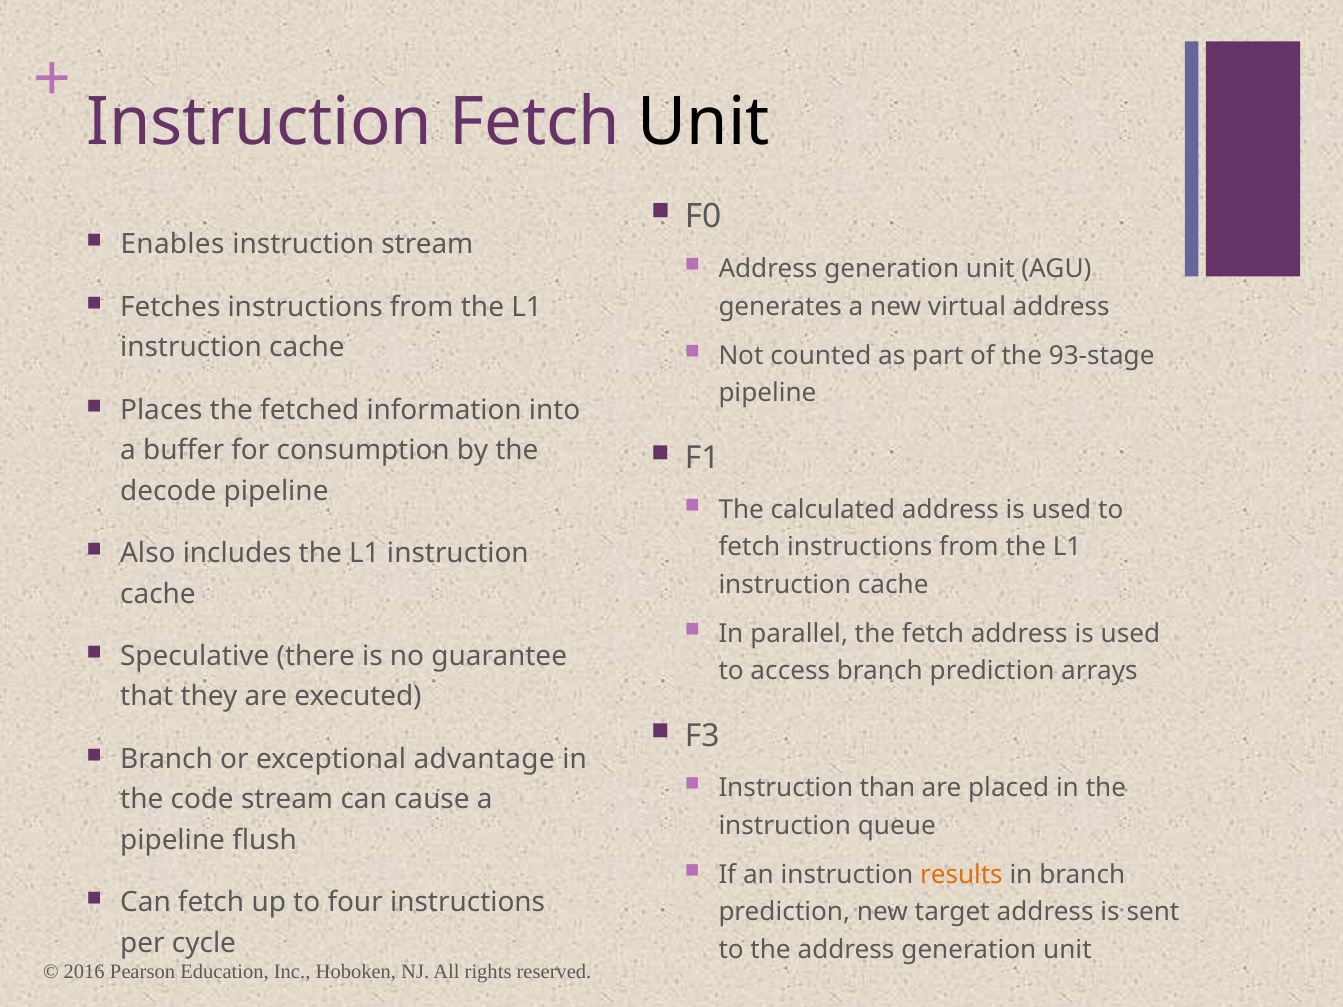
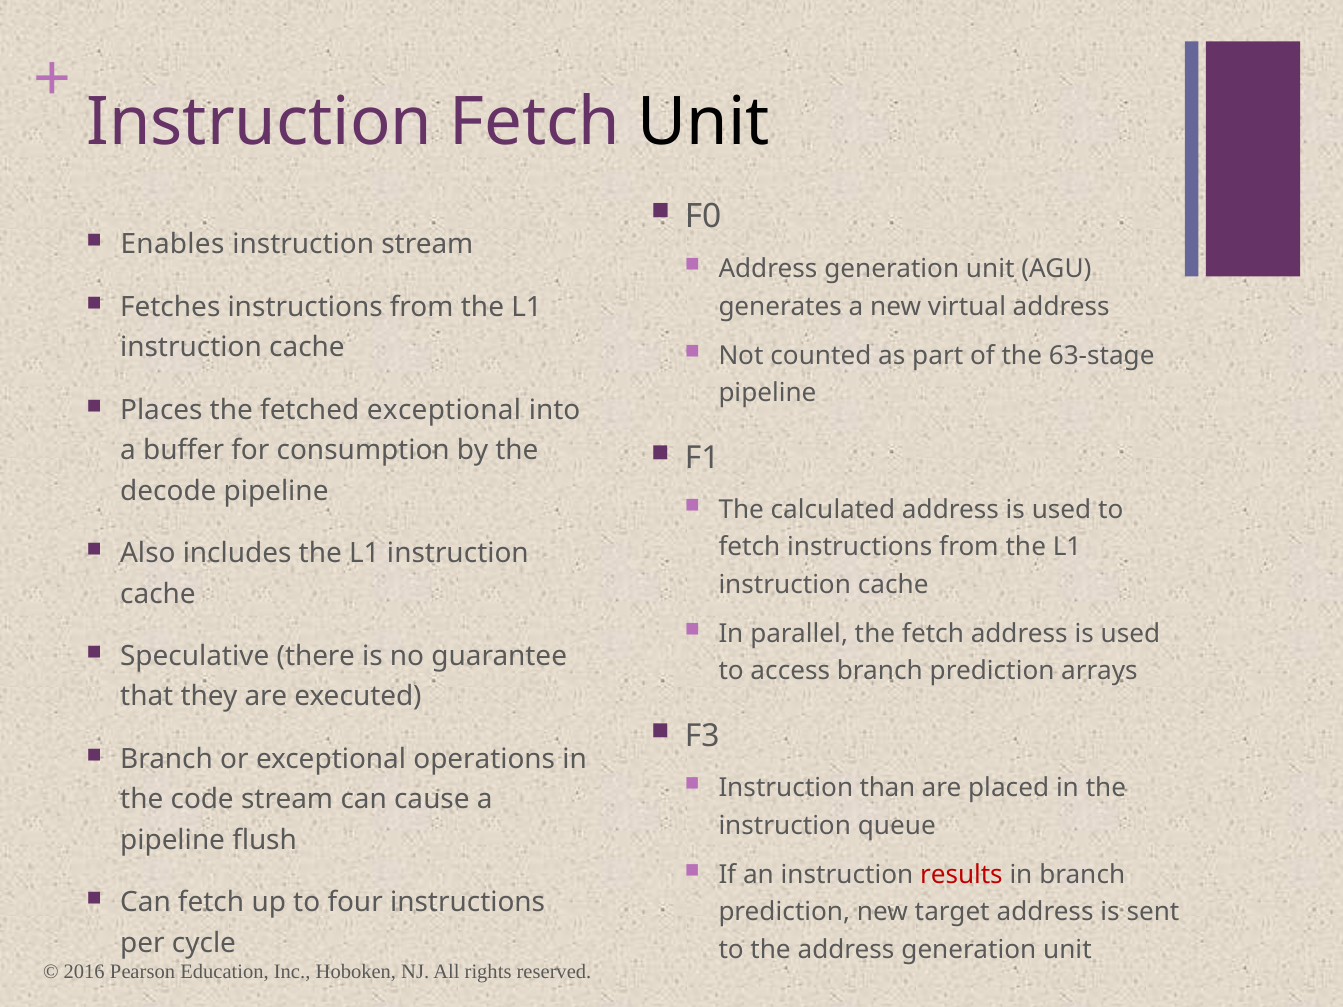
93-stage: 93-stage -> 63-stage (1102, 355)
fetched information: information -> exceptional (444, 410)
advantage: advantage -> operations (484, 760)
results colour: orange -> red (961, 875)
